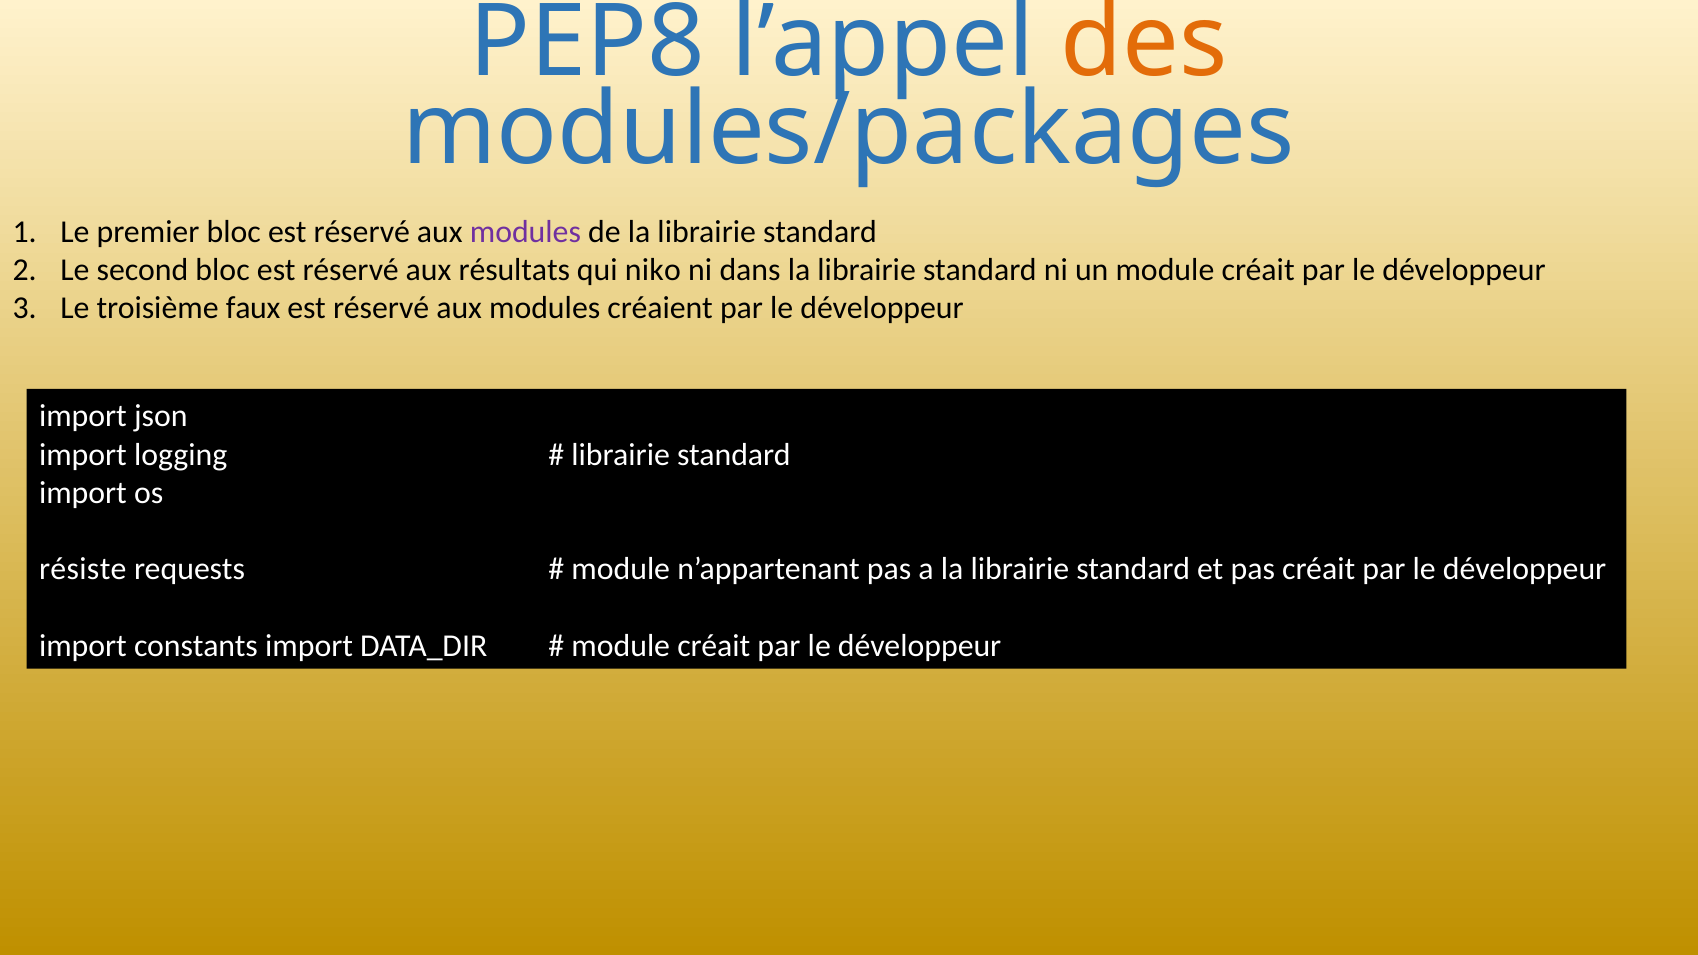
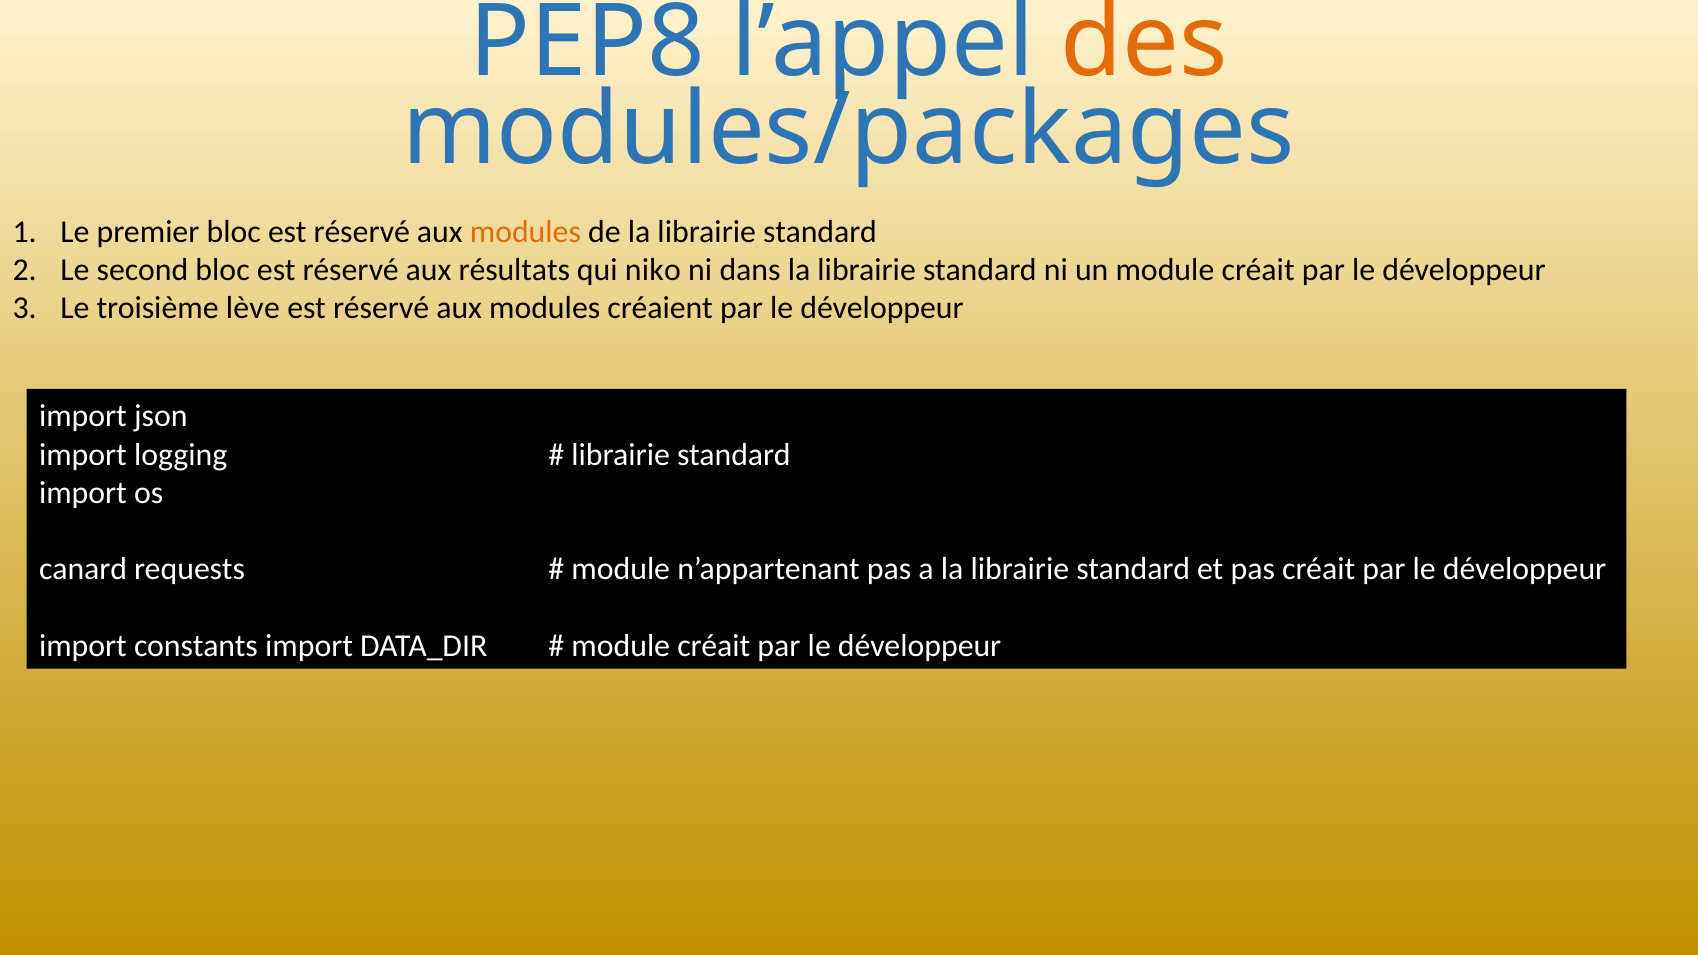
modules colour: purple -> orange (525, 232)
faux: faux -> lève (253, 308)
résiste: résiste -> canard (83, 569)
